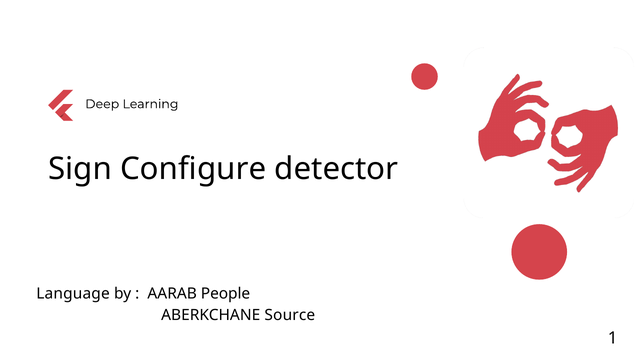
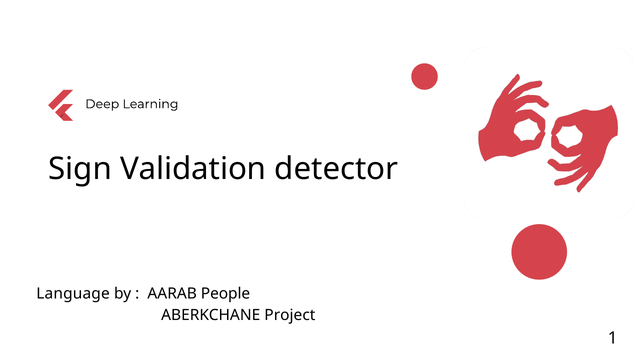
Configure: Configure -> Validation (193, 169)
Source: Source -> Project (290, 315)
